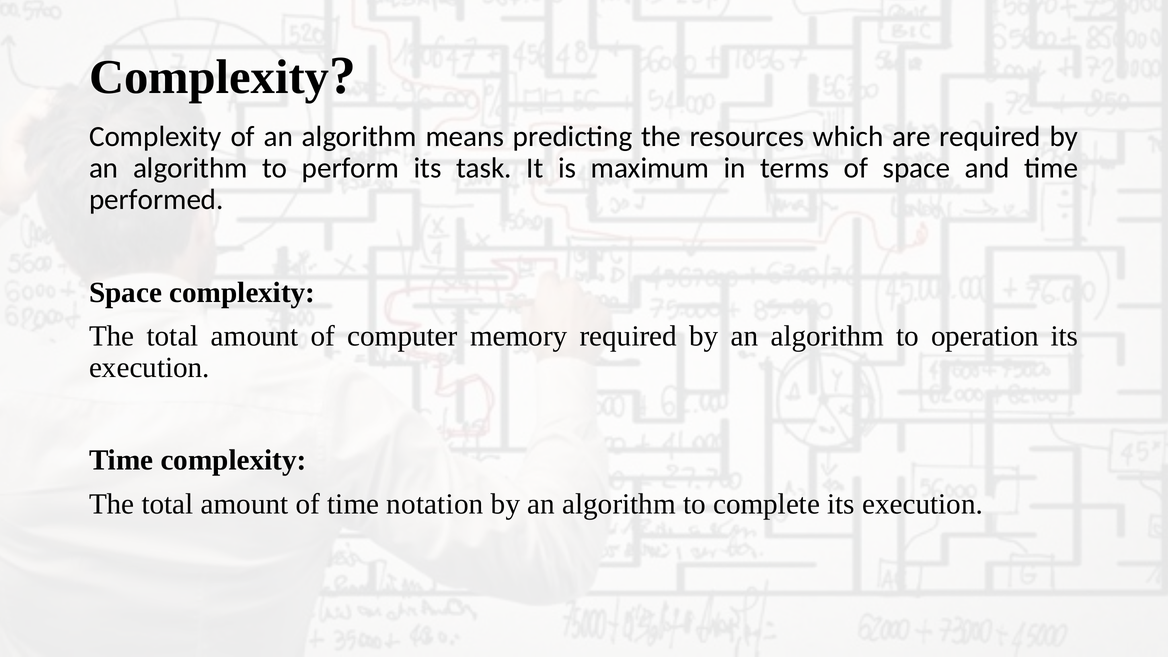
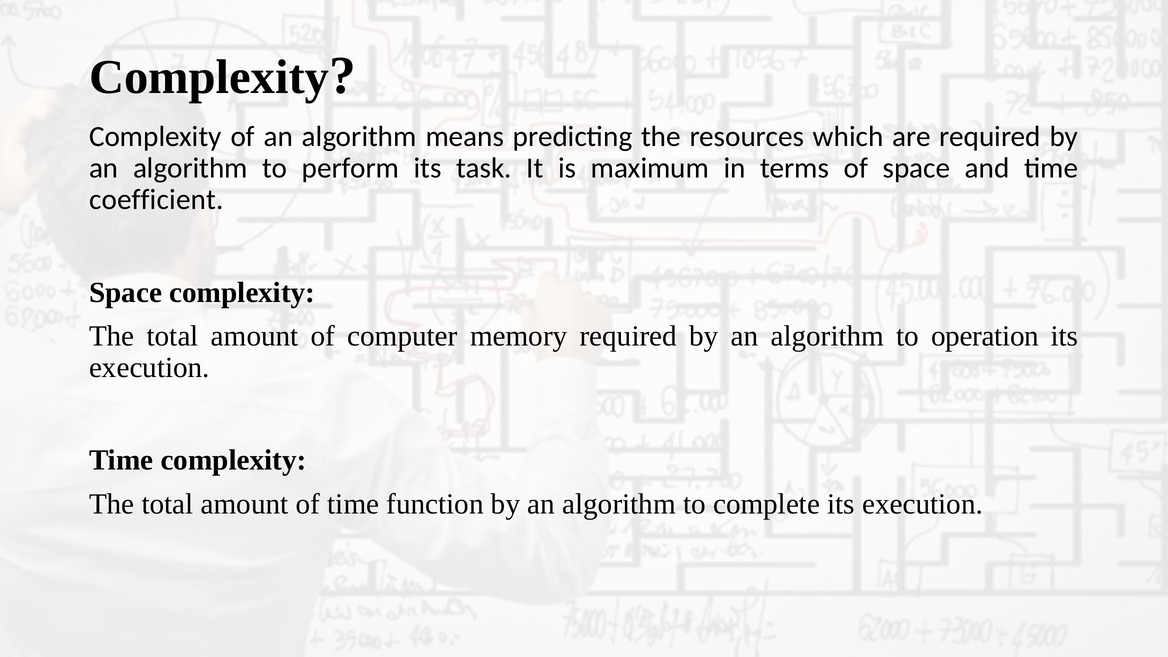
performed: performed -> coefficient (156, 200)
notation: notation -> function (435, 504)
